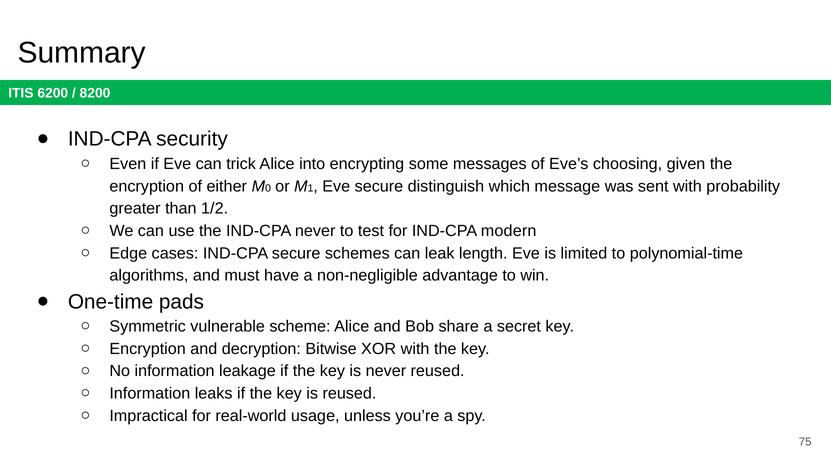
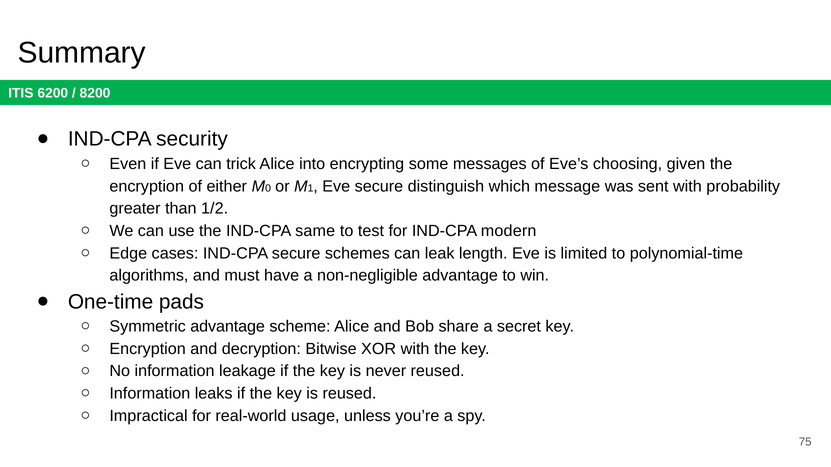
IND-CPA never: never -> same (315, 231)
Symmetric vulnerable: vulnerable -> advantage (228, 327)
